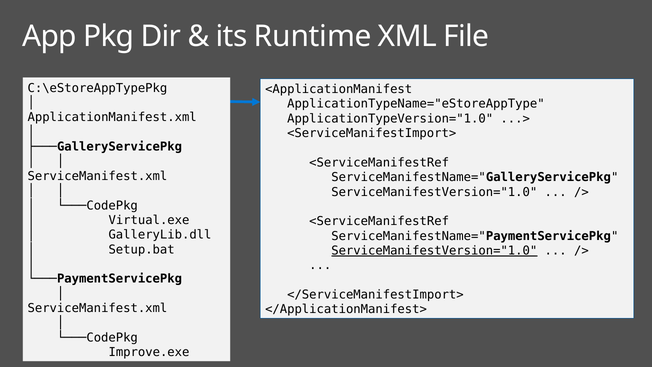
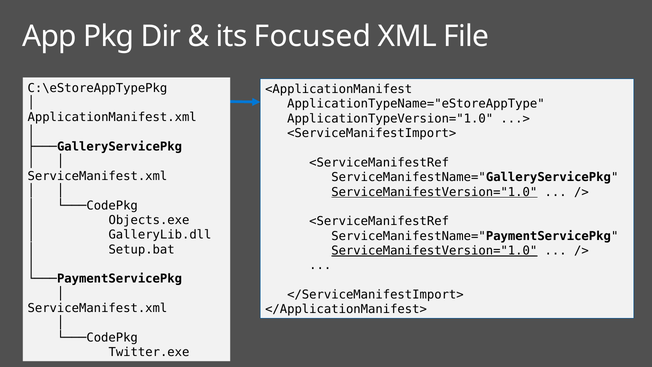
Runtime: Runtime -> Focused (313, 36)
ServiceManifestVersion="1.0 underline: none -> present (434, 192)
Virtual.exe: Virtual.exe -> Objects.exe (149, 220)
Improve.exe: Improve.exe -> Twitter.exe (149, 352)
